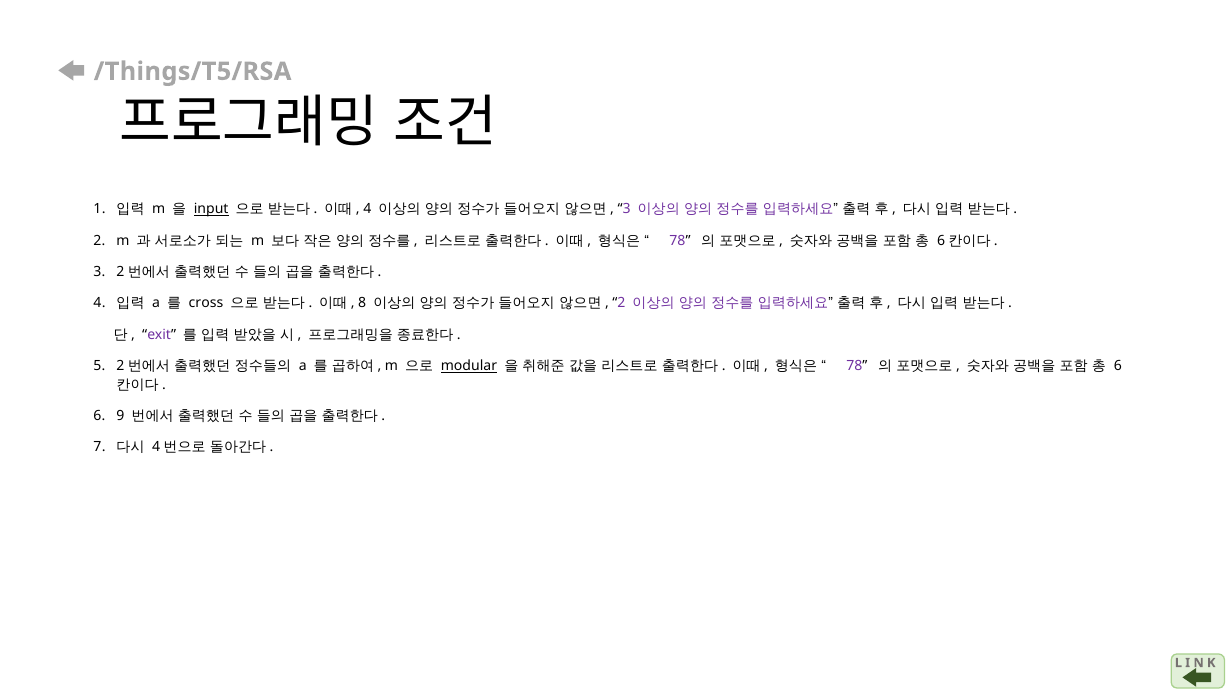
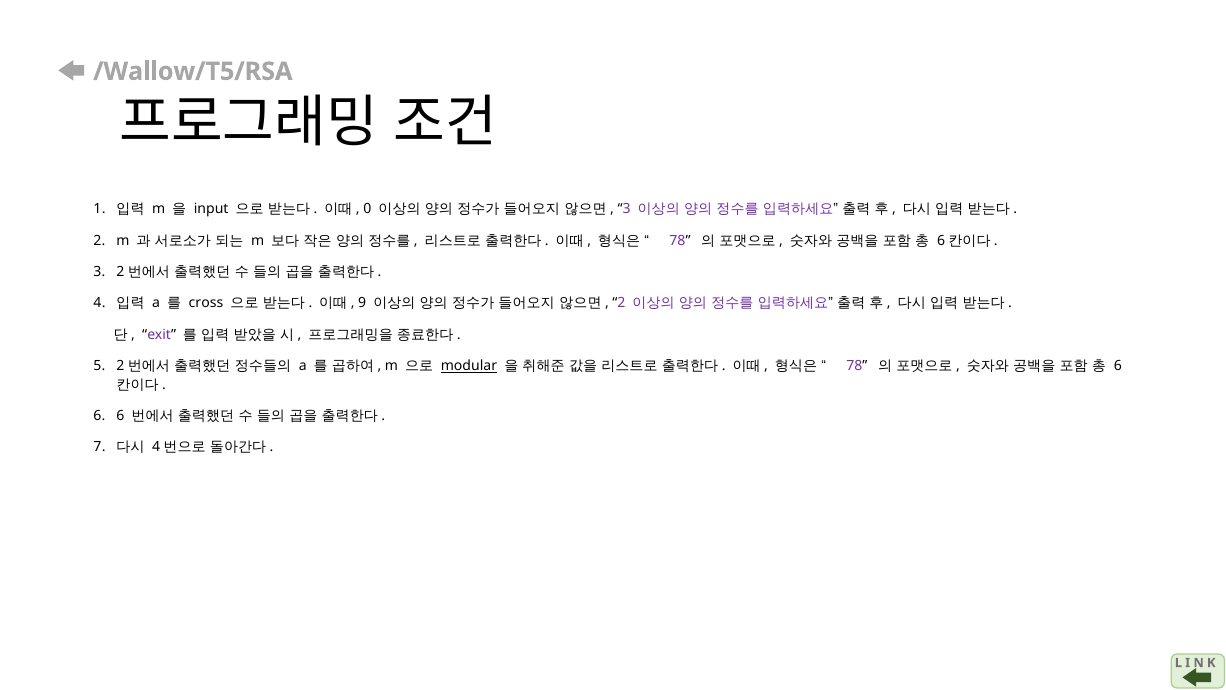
/Things/T5/RSA: /Things/T5/RSA -> /Wallow/T5/RSA (193, 71)
input underline: present -> none (211, 209)
4: 4 -> 0 (367, 209)
8: 8 -> 9 (362, 303)
9: 9 -> 6 (120, 416)
